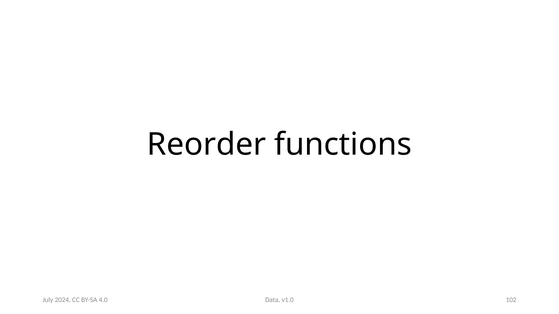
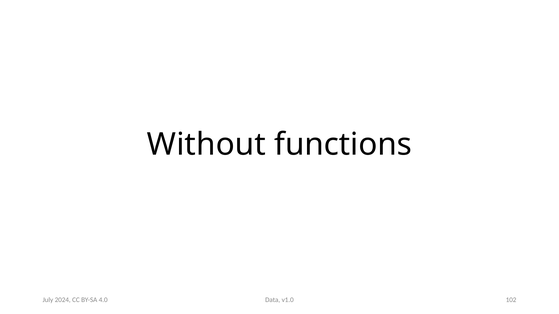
Reorder: Reorder -> Without (206, 145)
